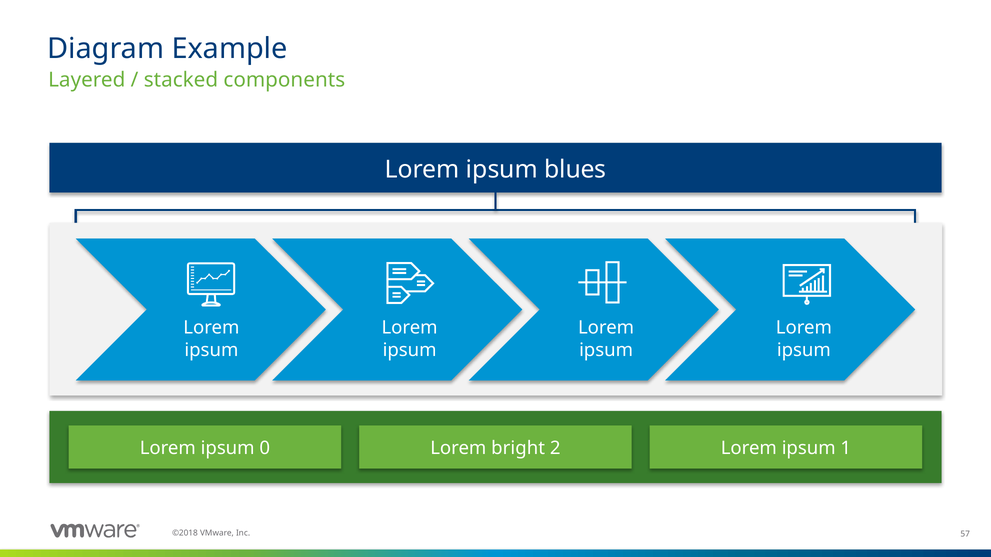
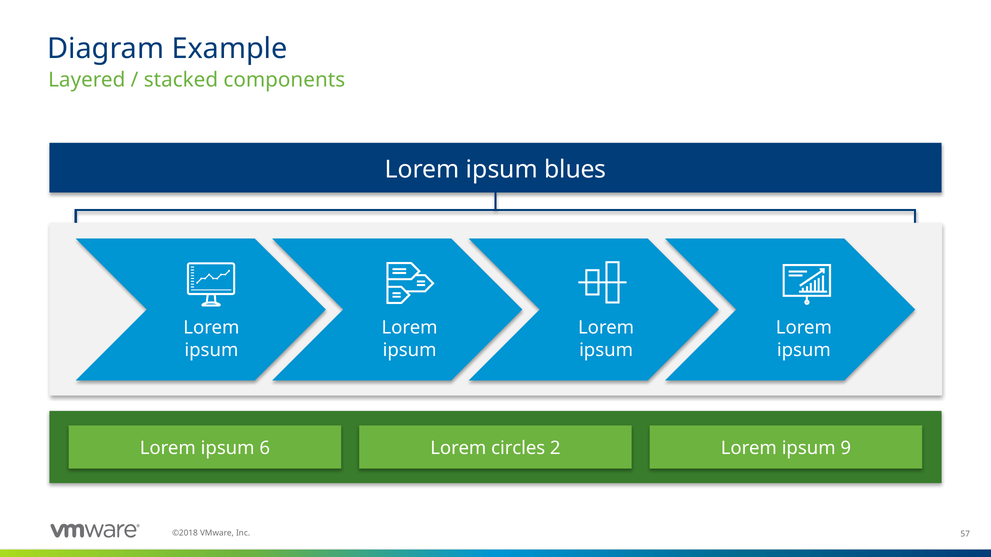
0: 0 -> 6 (265, 449)
bright: bright -> circles (518, 449)
1: 1 -> 9 (846, 449)
